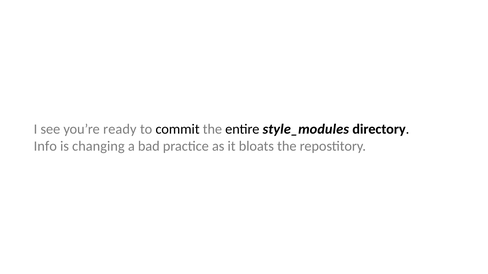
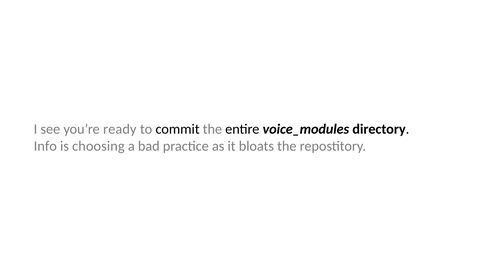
style_modules: style_modules -> voice_modules (306, 129)
changing: changing -> choosing (98, 147)
